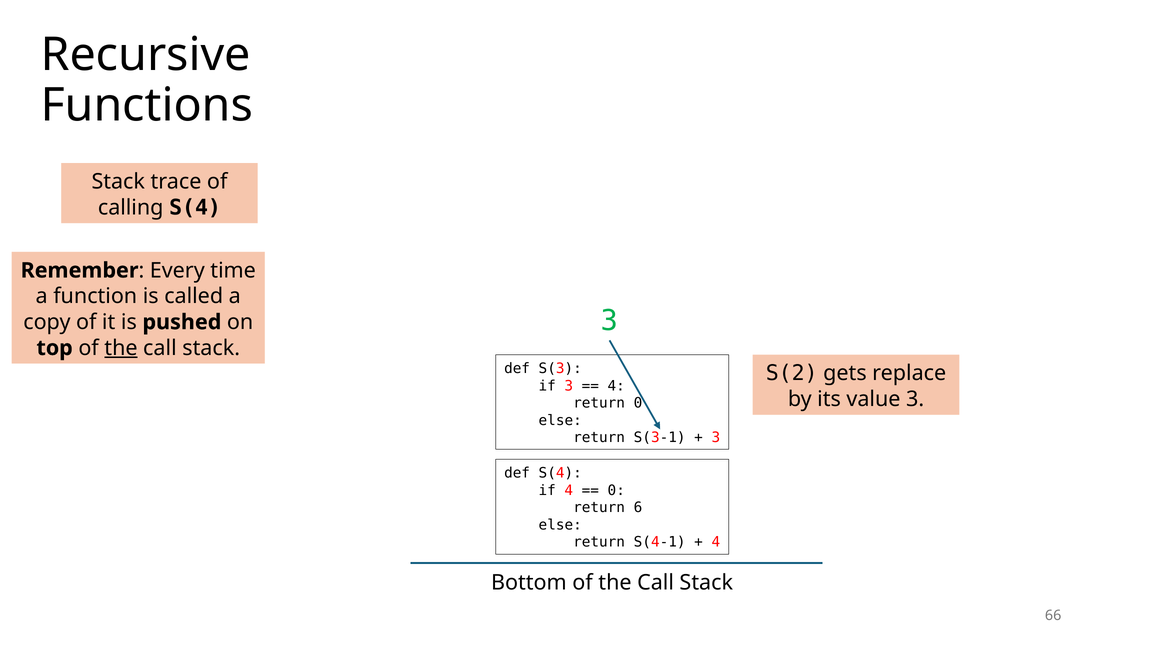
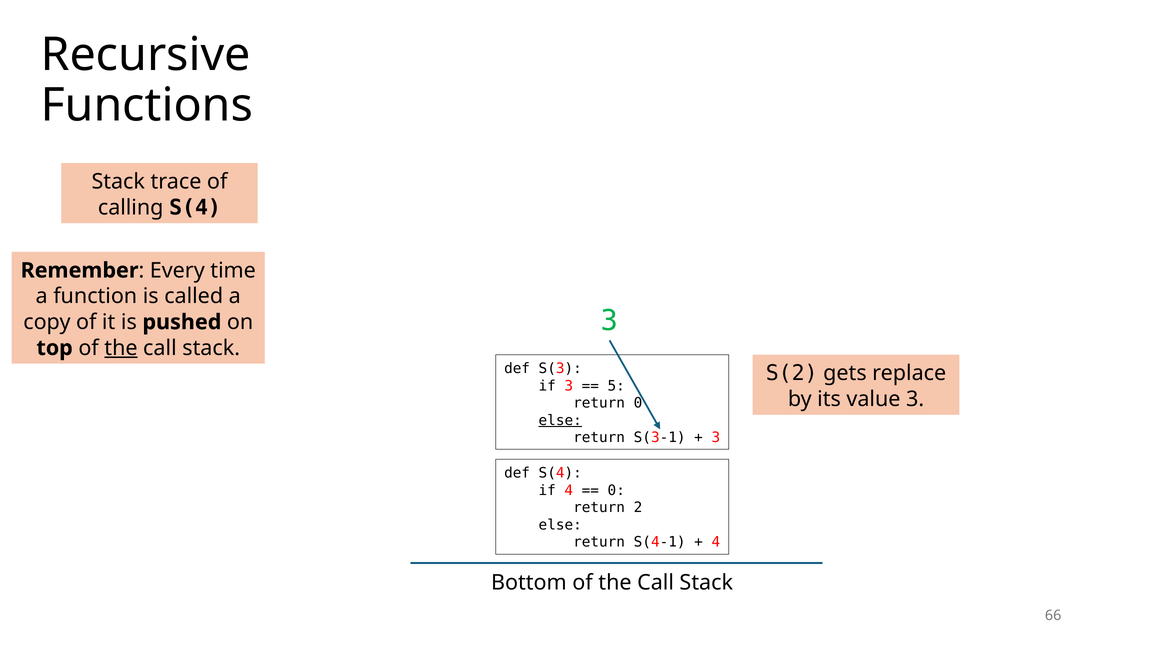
4: 4 -> 5 (616, 386)
else underline: none -> present (560, 421)
6: 6 -> 2 (638, 508)
